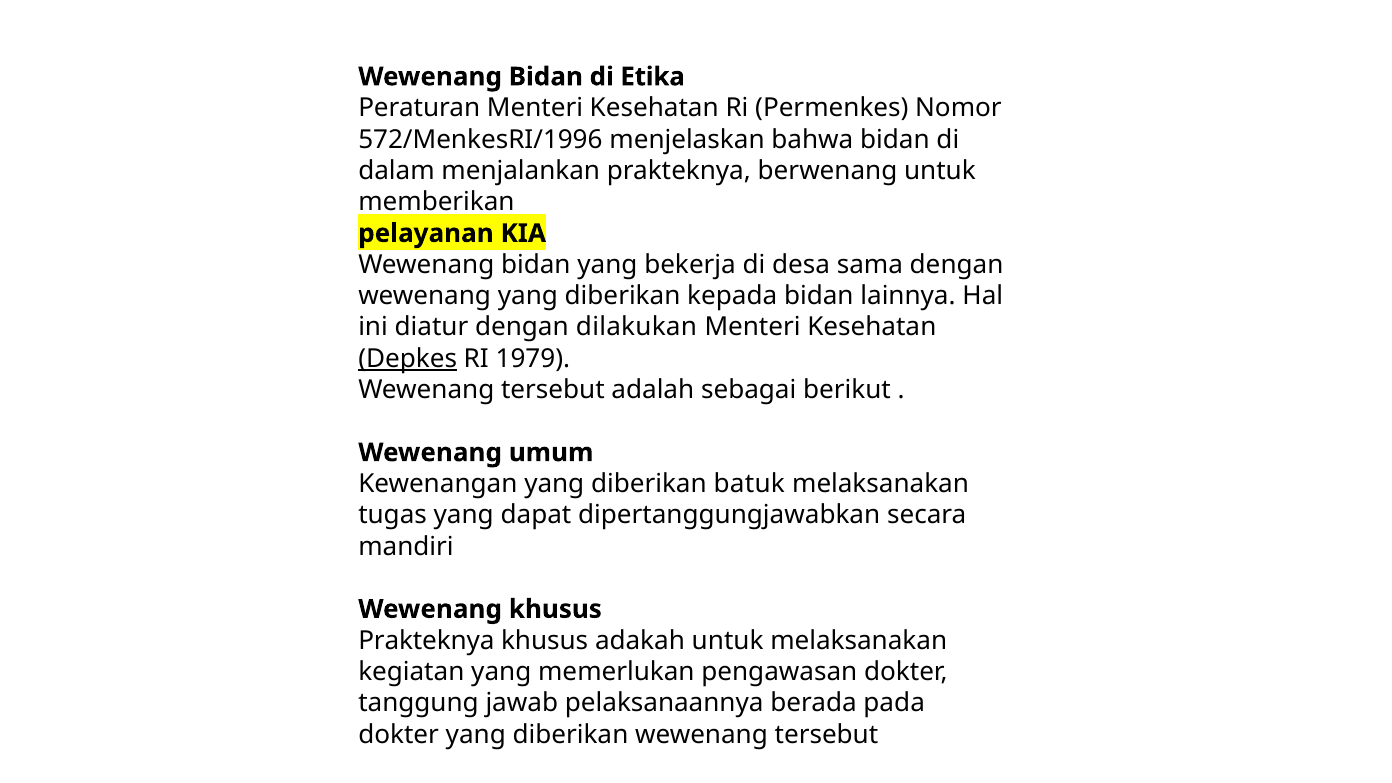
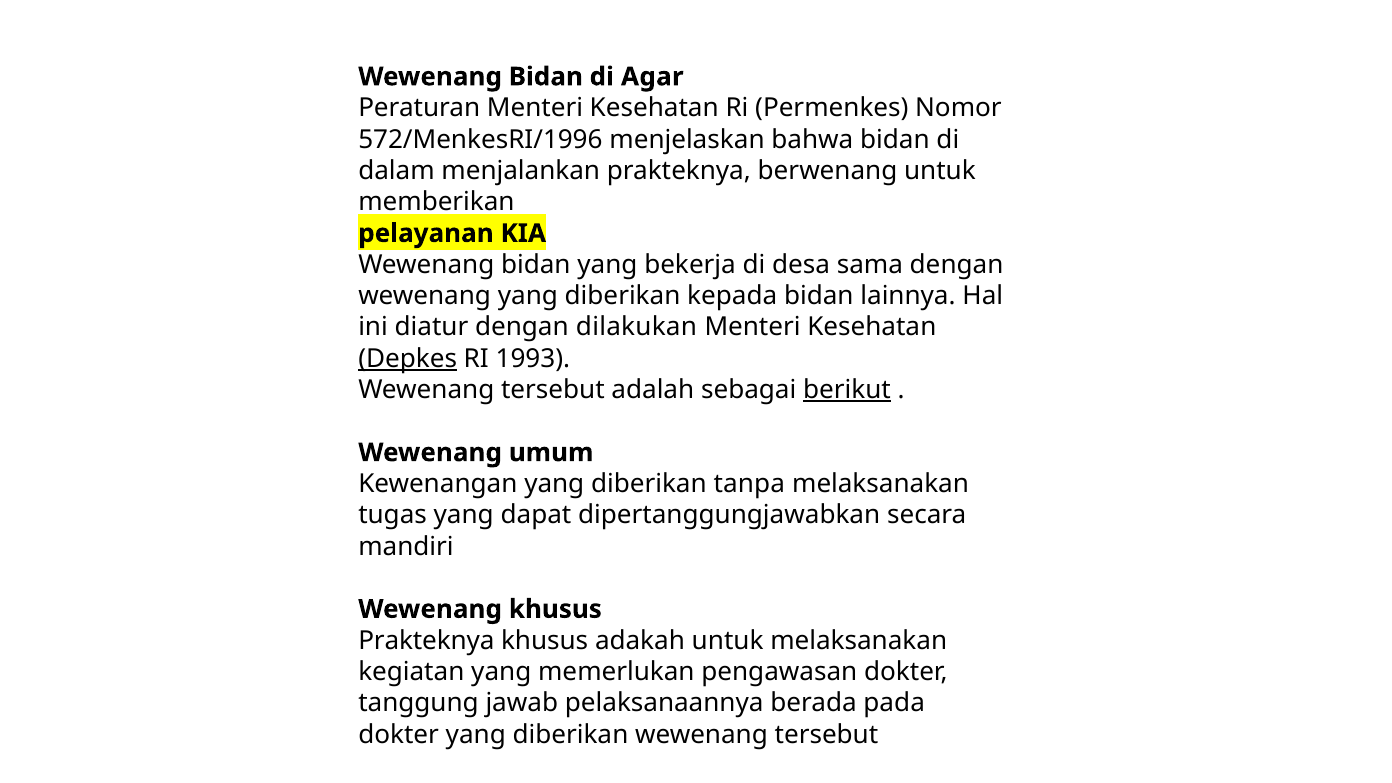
Etika: Etika -> Agar (652, 77)
1979: 1979 -> 1993 (533, 359)
berikut underline: none -> present (847, 390)
batuk: batuk -> tanpa (749, 484)
